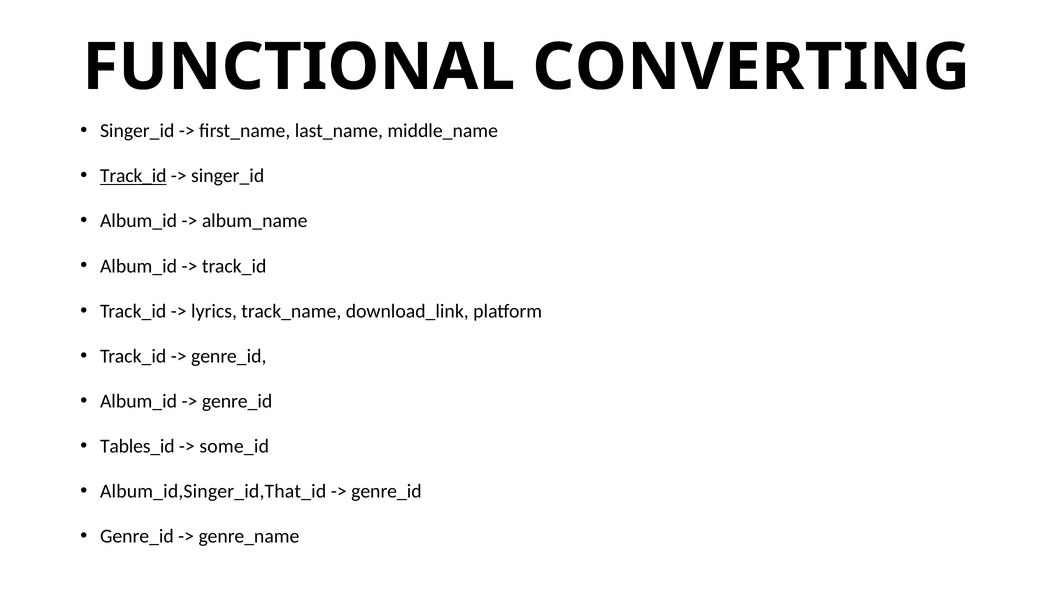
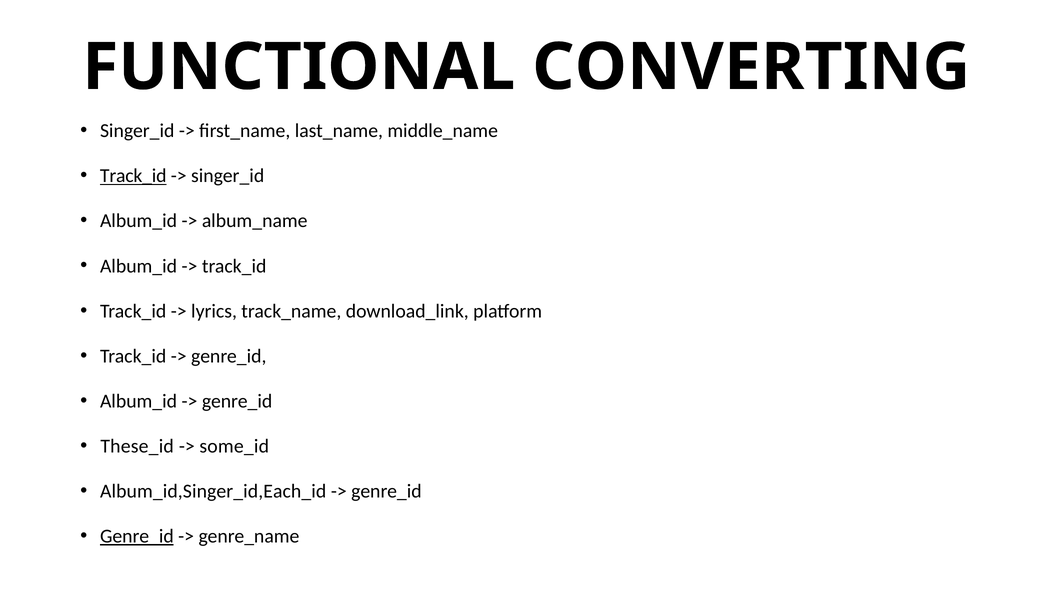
Tables_id: Tables_id -> These_id (137, 446)
Album_id,Singer_id,That_id: Album_id,Singer_id,That_id -> Album_id,Singer_id,Each_id (213, 492)
Genre_id underline: none -> present (137, 537)
